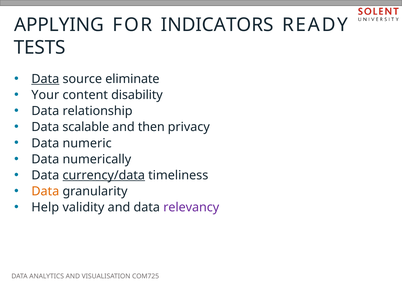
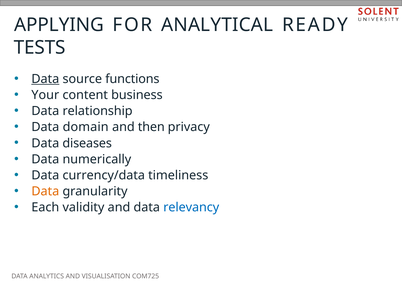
INDICATORS: INDICATORS -> ANALYTICAL (217, 25)
eliminate: eliminate -> functions (132, 79)
disability: disability -> business (137, 95)
scalable: scalable -> domain (86, 127)
numeric: numeric -> diseases (87, 143)
currency/data underline: present -> none (104, 175)
Help: Help -> Each (45, 208)
relevancy colour: purple -> blue (191, 208)
